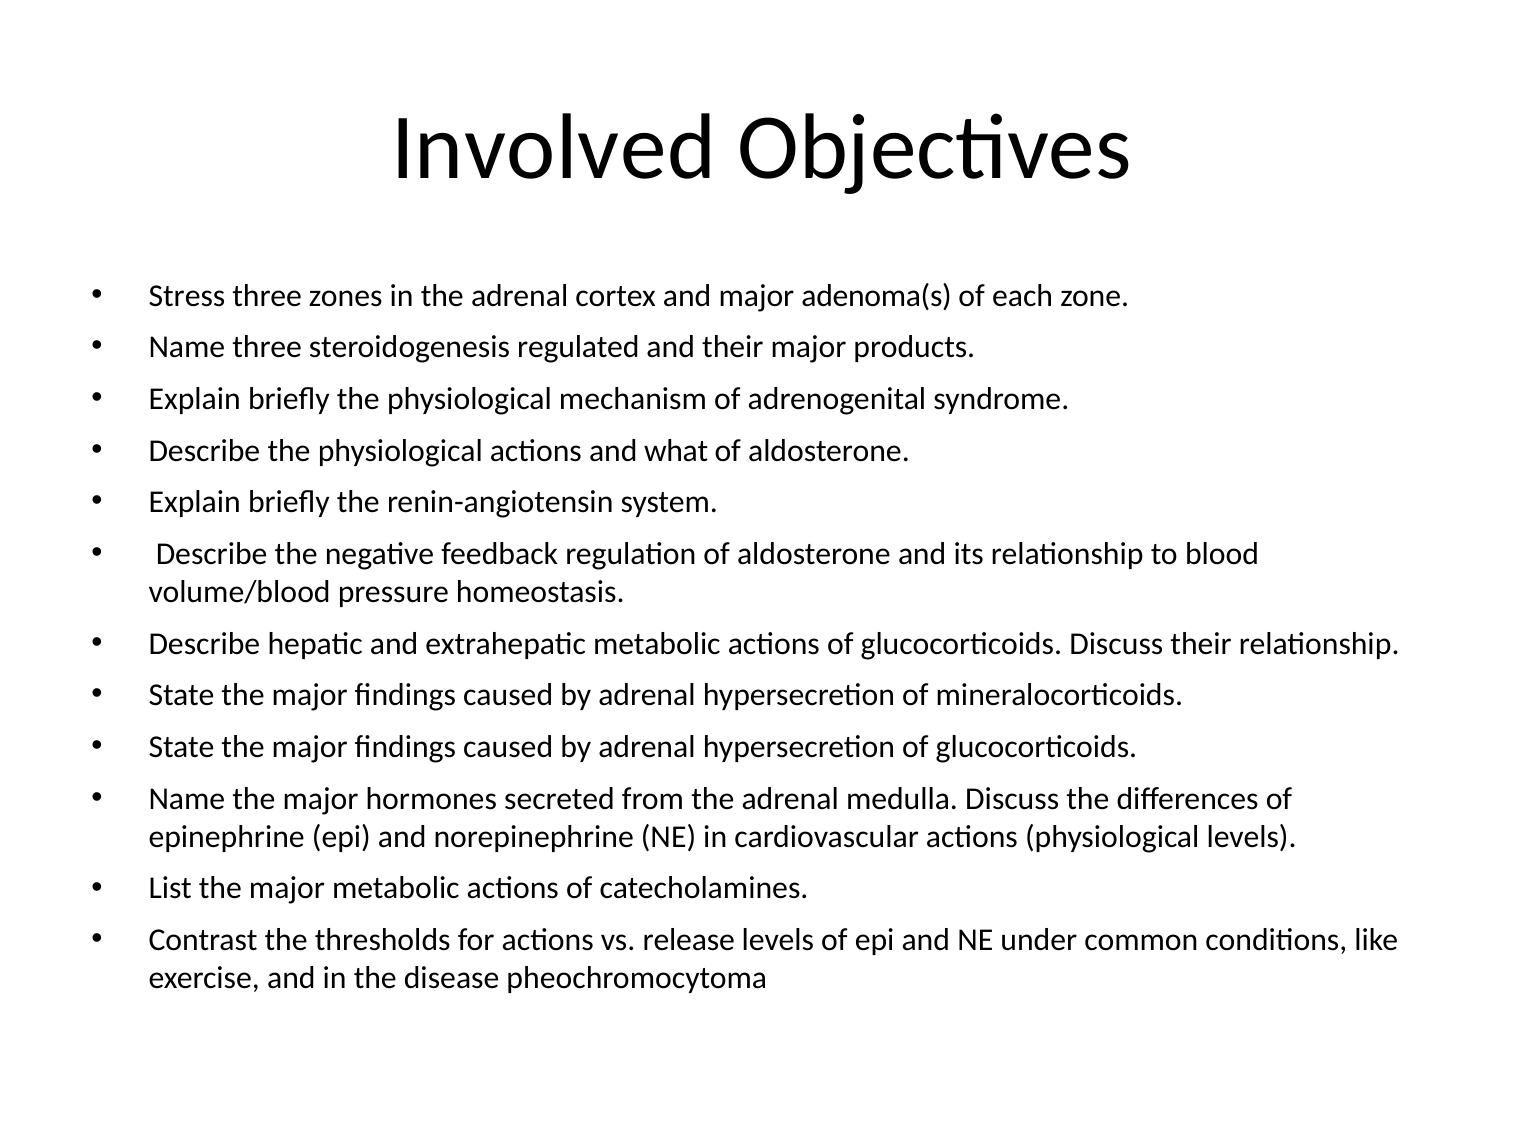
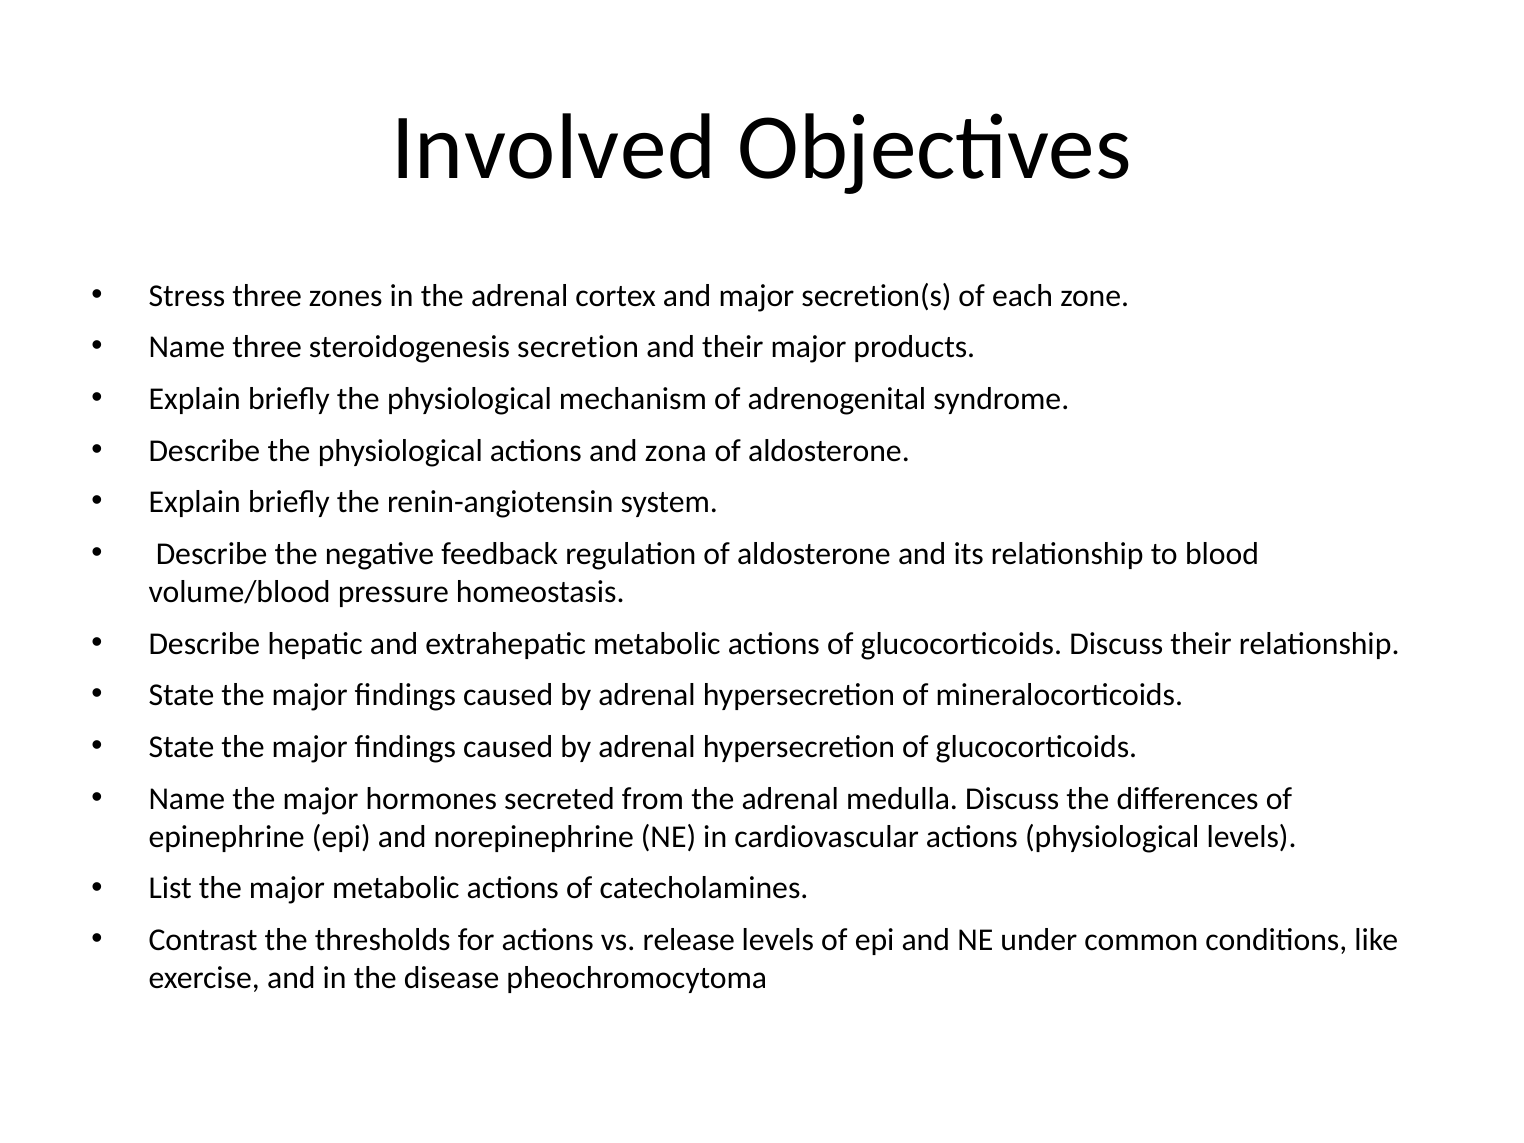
adenoma(s: adenoma(s -> secretion(s (876, 296)
regulated: regulated -> secretion (578, 347)
what: what -> zona (676, 451)
